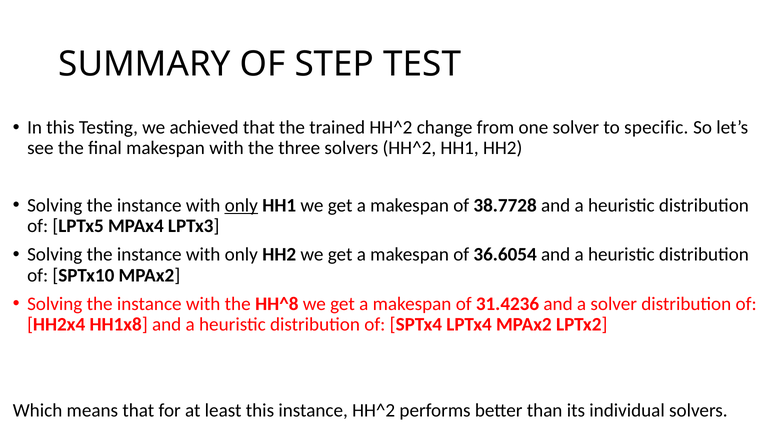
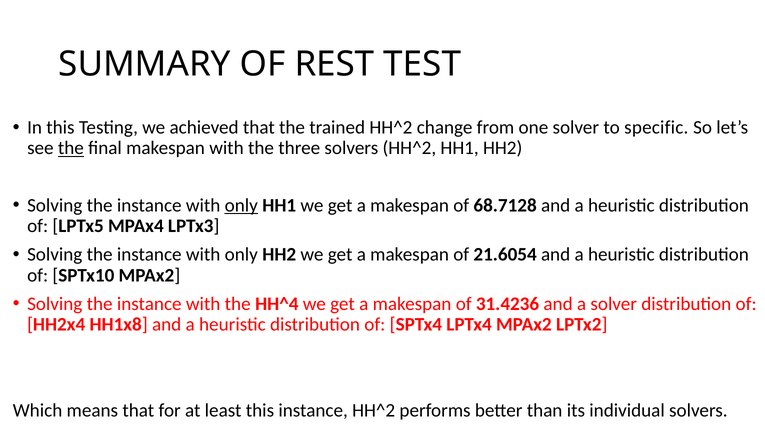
STEP: STEP -> REST (334, 64)
the underline: none -> present (71, 148)
38.7728: 38.7728 -> 68.7128 (505, 206)
36.6054: 36.6054 -> 21.6054 (505, 255)
HH^8: HH^8 -> HH^4 (277, 304)
